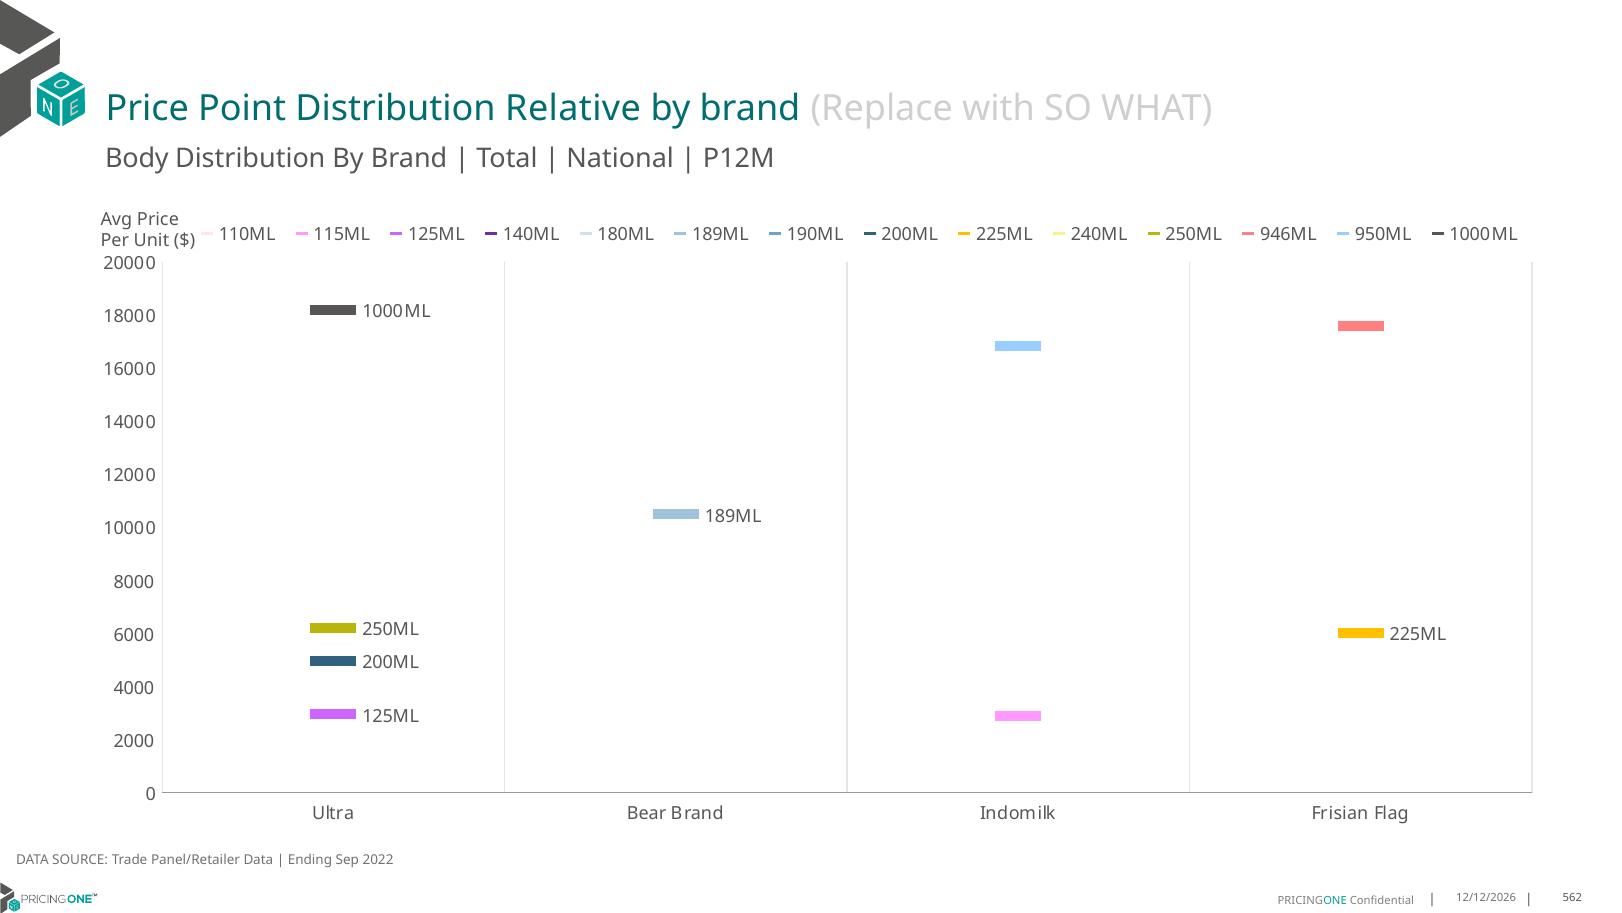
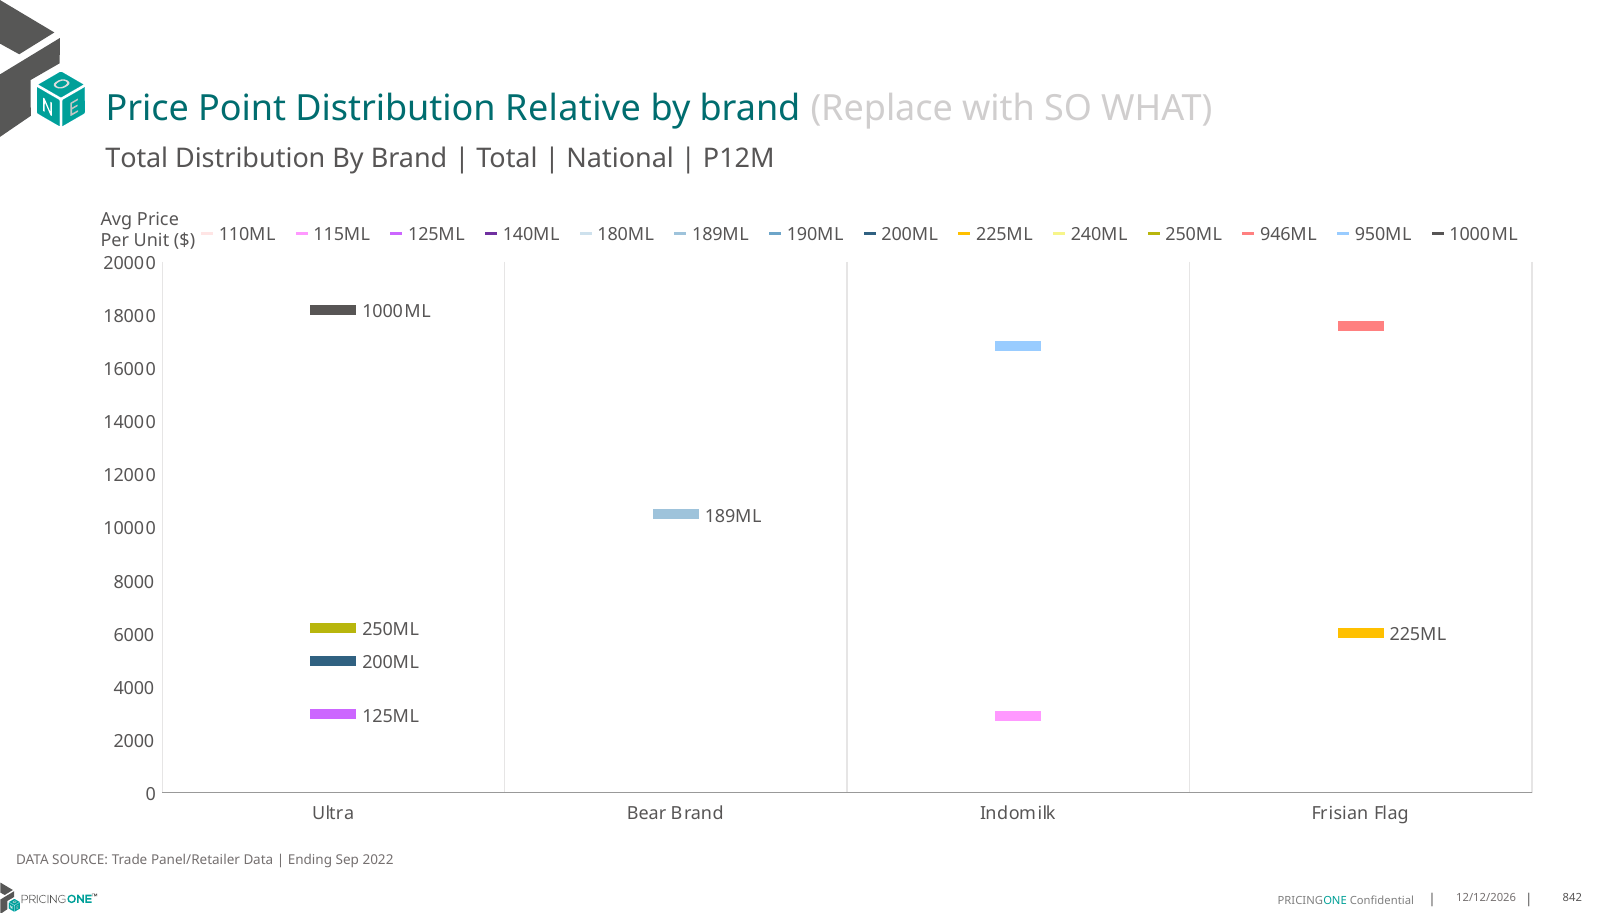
Body: Body -> Total (137, 158)
562: 562 -> 842 (1572, 897)
